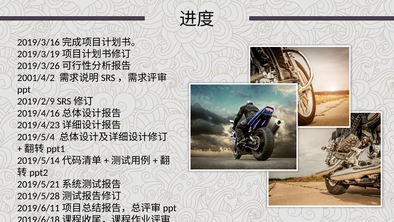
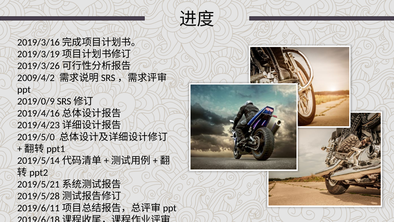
2001/4/2: 2001/4/2 -> 2009/4/2 (36, 78)
2019/2/9: 2019/2/9 -> 2019/0/9 (36, 101)
2019/5/4: 2019/5/4 -> 2019/5/0 (36, 137)
